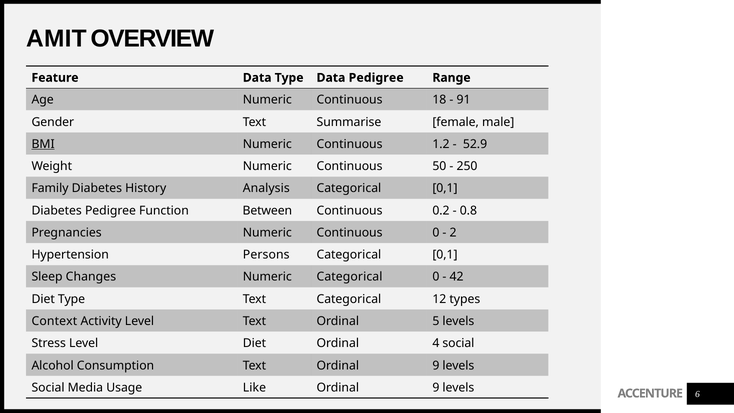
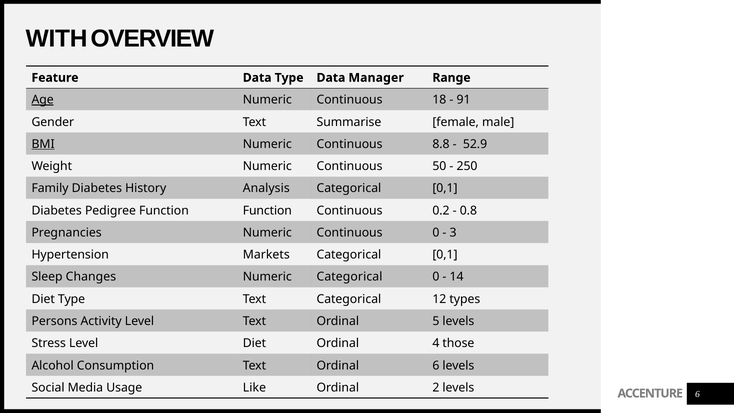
AMIT: AMIT -> WITH (57, 39)
Data Pedigree: Pedigree -> Manager (376, 78)
Age underline: none -> present (43, 100)
1.2: 1.2 -> 8.8 (441, 144)
Function Between: Between -> Function (267, 210)
2: 2 -> 3 (453, 233)
Persons: Persons -> Markets (266, 255)
42: 42 -> 14 (457, 277)
Context: Context -> Persons (54, 321)
4 social: social -> those (458, 343)
Text Ordinal 9: 9 -> 6 (436, 365)
9: 9 -> 2 (436, 387)
